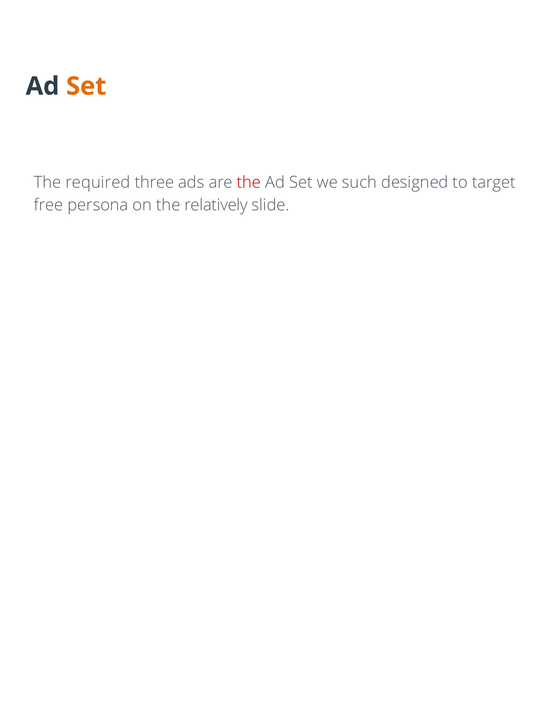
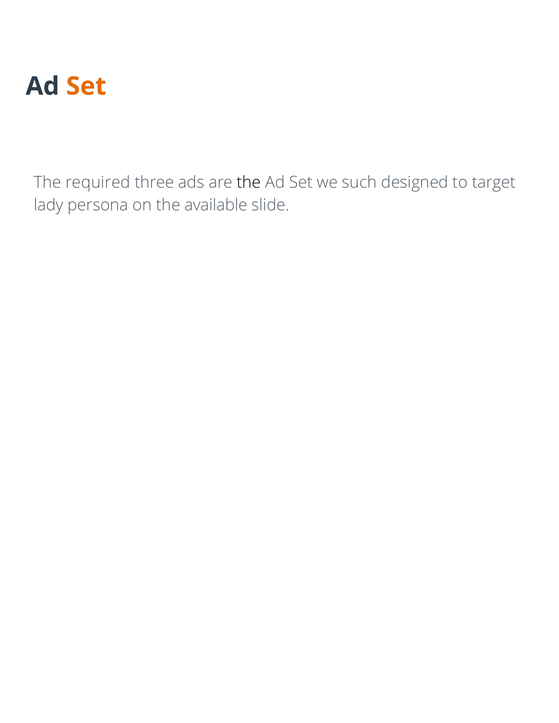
the colour: red -> black (249, 183)
free: free -> lady (49, 205)
relatively: relatively -> available (216, 205)
